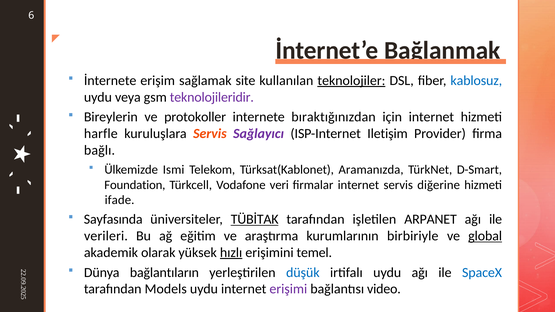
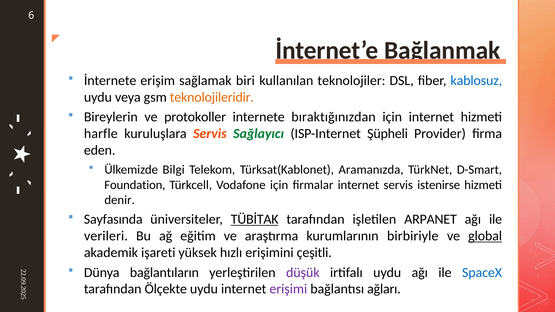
site: site -> biri (245, 81)
teknolojiler underline: present -> none (351, 81)
teknolojileridir colour: purple -> orange (212, 97)
Sağlayıcı colour: purple -> green (259, 134)
Iletişim: Iletişim -> Şüpheli (388, 134)
bağlı: bağlı -> eden (100, 150)
Ismi: Ismi -> Bilgi (174, 170)
Vodafone veri: veri -> için (279, 185)
diğerine: diğerine -> istenirse (439, 185)
ifade: ifade -> denir (120, 200)
olarak: olarak -> işareti (158, 253)
hızlı underline: present -> none (231, 253)
temel: temel -> çeşitli (314, 253)
düşük colour: blue -> purple (303, 273)
Models: Models -> Ölçekte (166, 289)
video: video -> ağları (384, 289)
